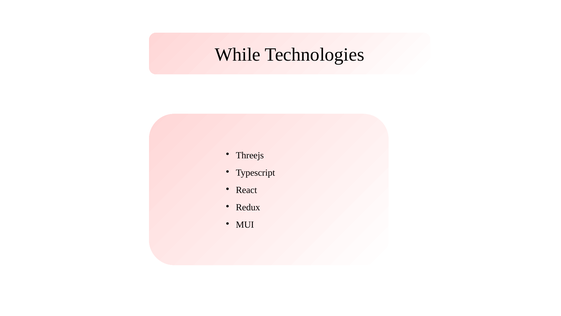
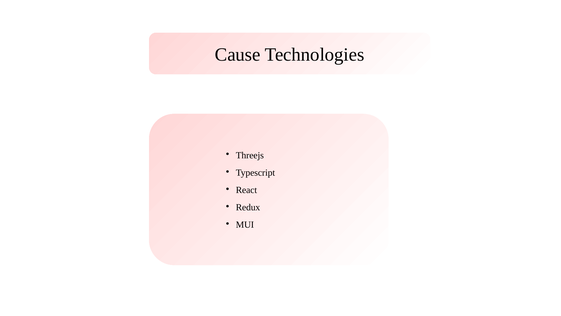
While: While -> Cause (238, 55)
